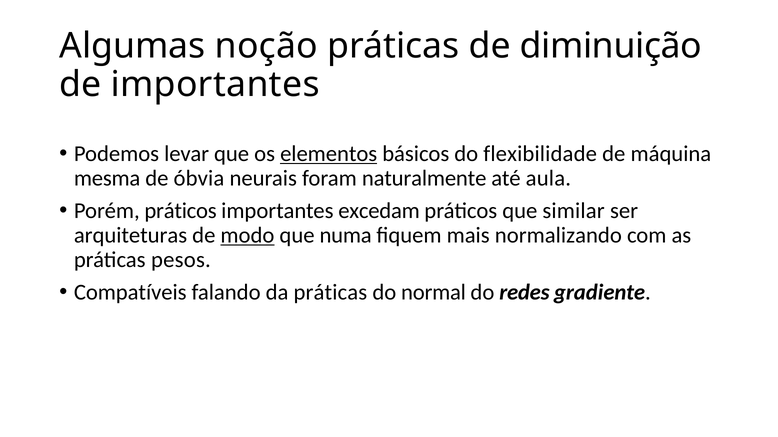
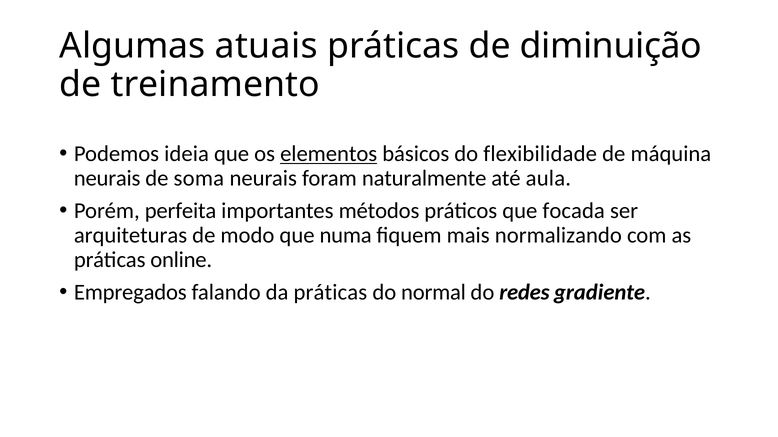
noção: noção -> atuais (266, 46)
de importantes: importantes -> treinamento (215, 85)
levar: levar -> ideia (187, 154)
mesma: mesma -> neurais (107, 178)
óbvia: óbvia -> soma (199, 178)
Porém práticos: práticos -> perfeita (181, 211)
excedam: excedam -> métodos (379, 211)
similar: similar -> focada (574, 211)
modo underline: present -> none (247, 236)
pesos: pesos -> online (181, 260)
Compatíveis: Compatíveis -> Empregados (130, 293)
